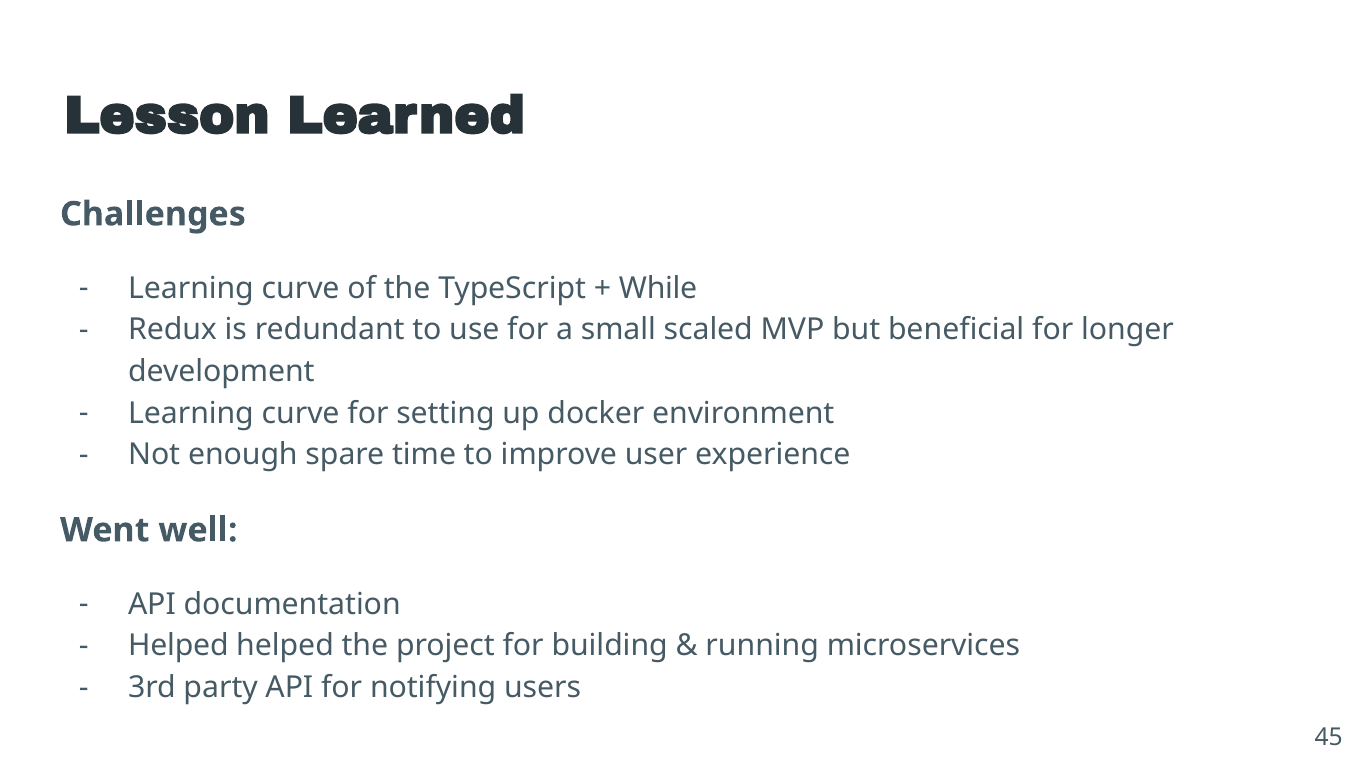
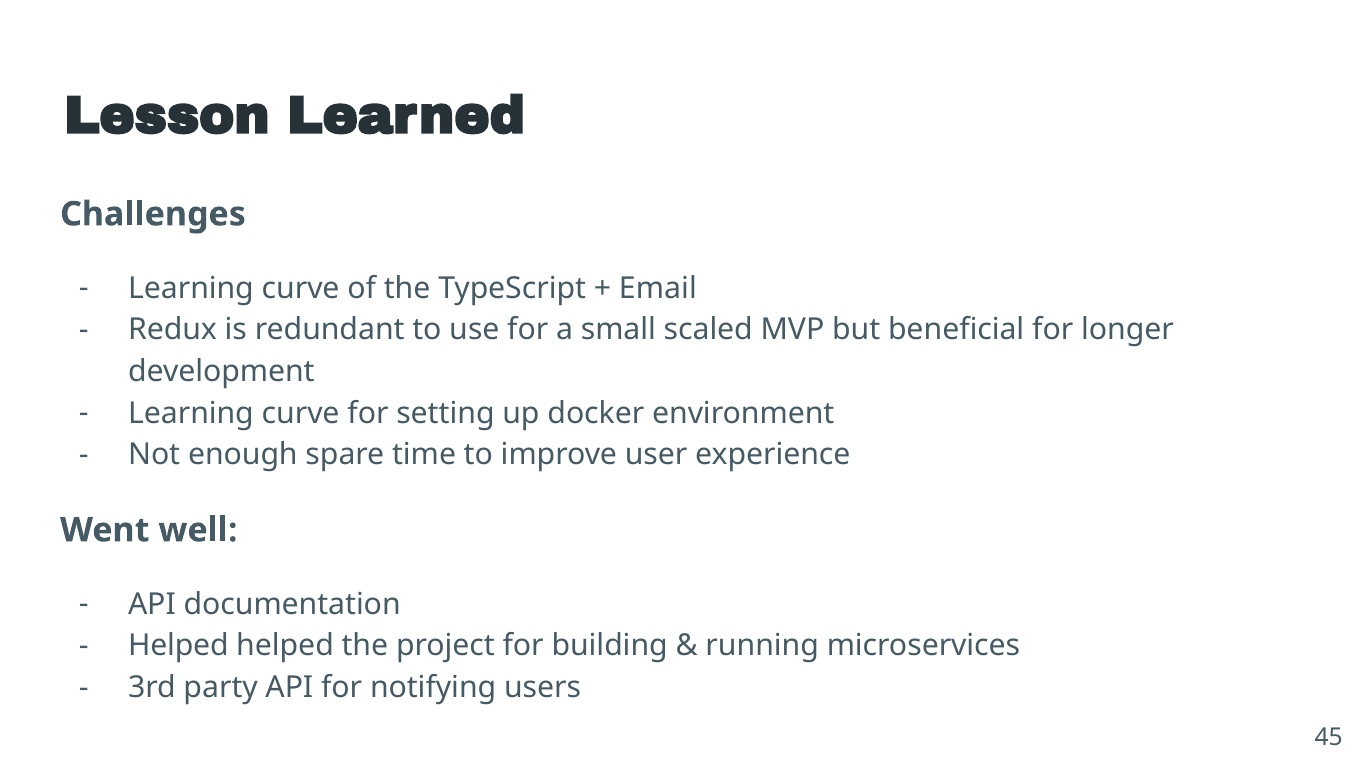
While: While -> Email (658, 288)
